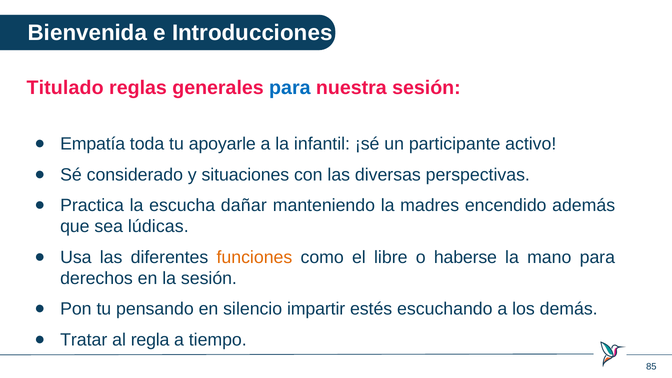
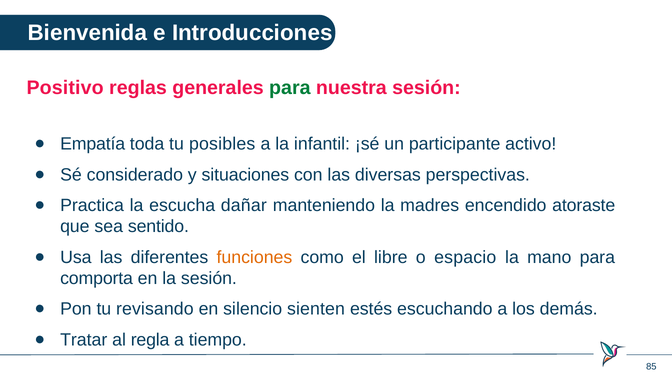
Titulado: Titulado -> Positivo (65, 88)
para colour: blue -> green (290, 88)
apoyarle: apoyarle -> posibles (222, 144)
además: además -> atoraste (584, 205)
lúdicas: lúdicas -> sentido (158, 227)
haberse: haberse -> espacio (465, 257)
derechos: derechos -> comporta (97, 279)
pensando: pensando -> revisando (155, 309)
impartir: impartir -> sienten (316, 309)
